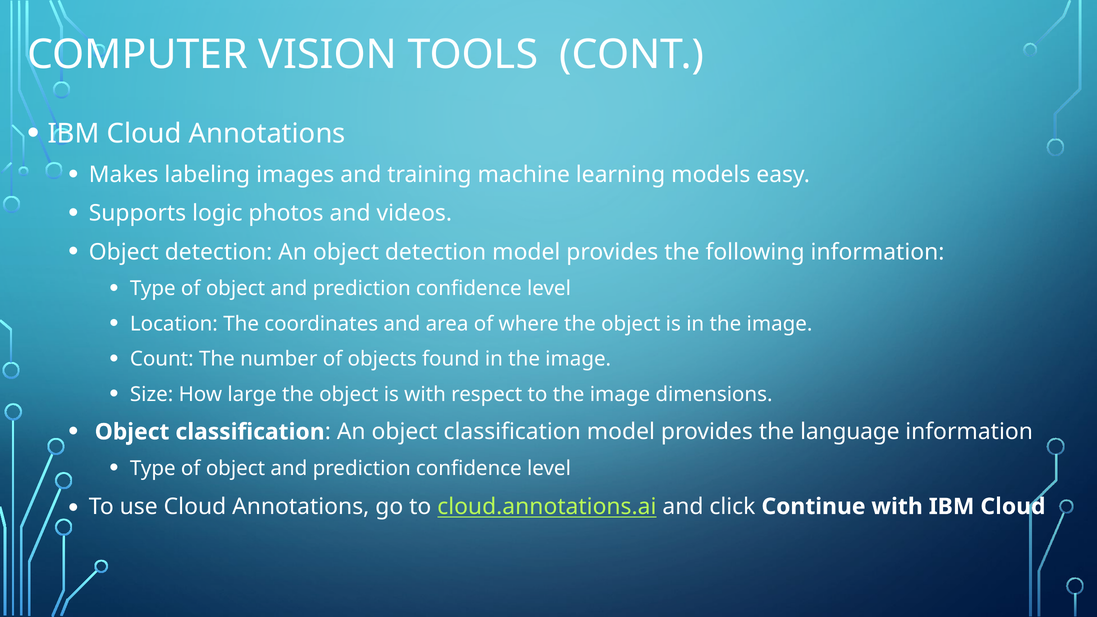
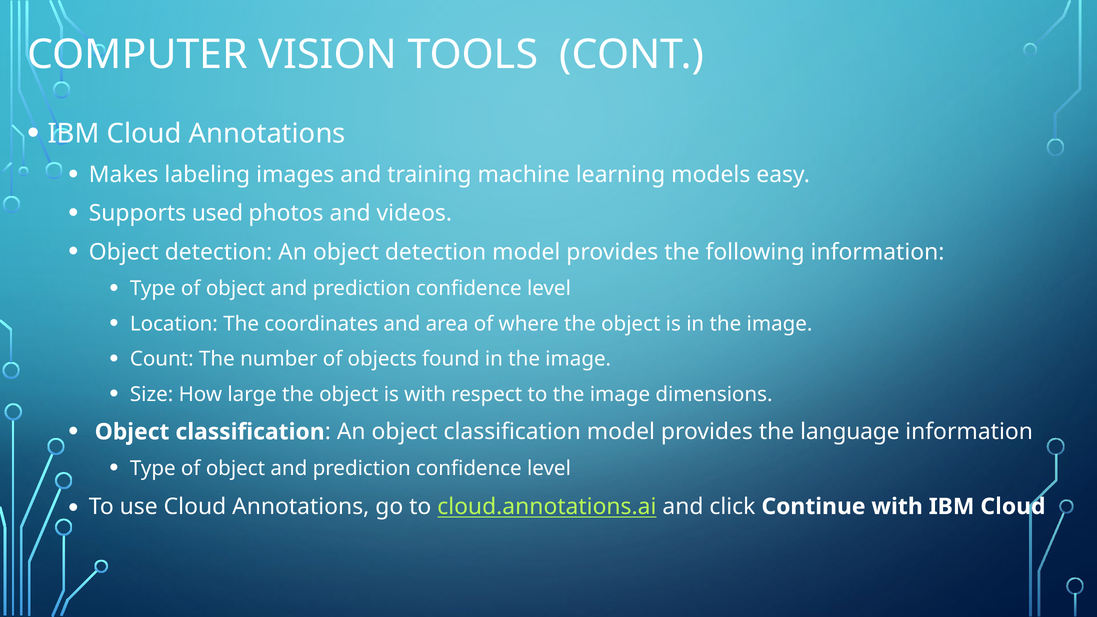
logic: logic -> used (217, 213)
